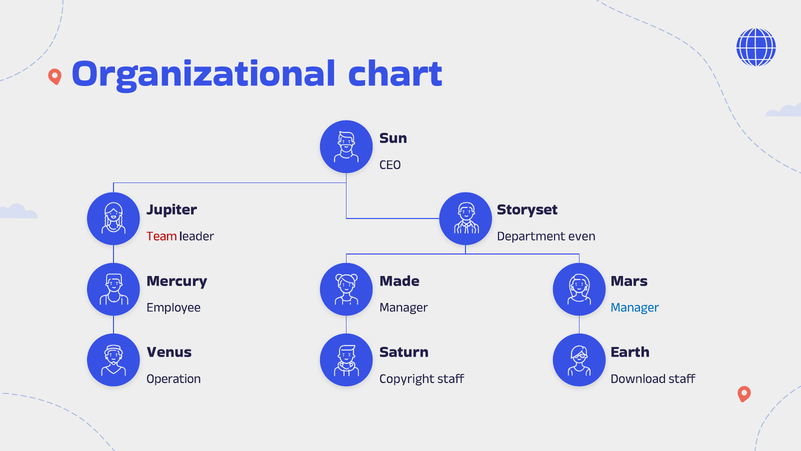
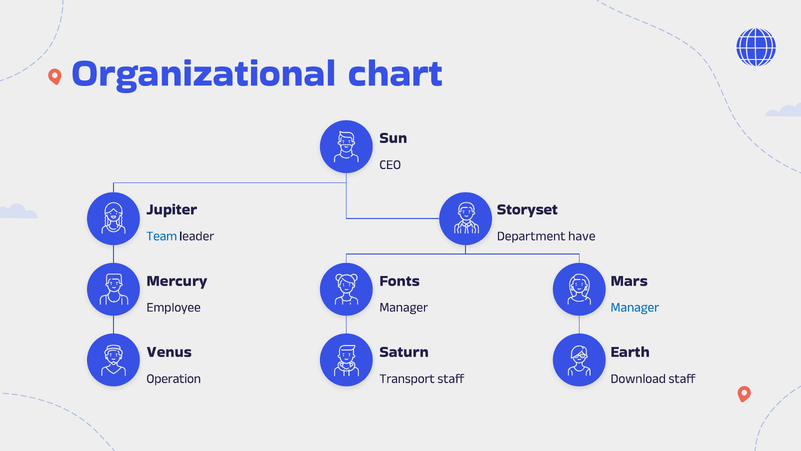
Team colour: red -> blue (162, 236)
even: even -> have (582, 236)
Made: Made -> Fonts (400, 281)
Copyright: Copyright -> Transport (407, 378)
